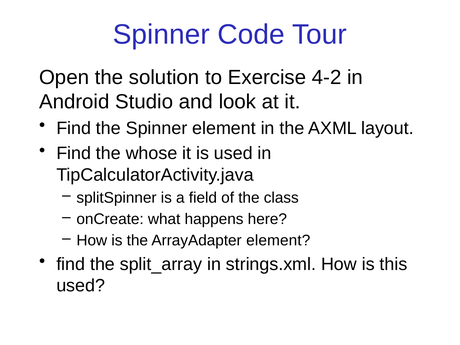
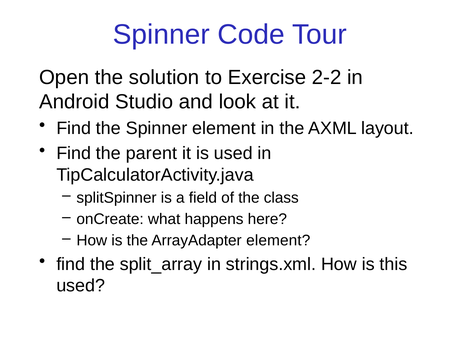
4-2: 4-2 -> 2-2 (327, 77)
whose: whose -> parent (151, 153)
